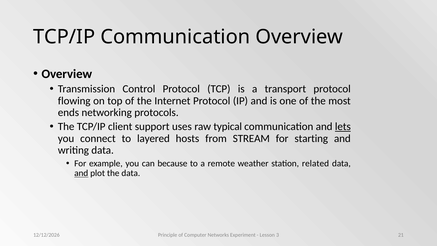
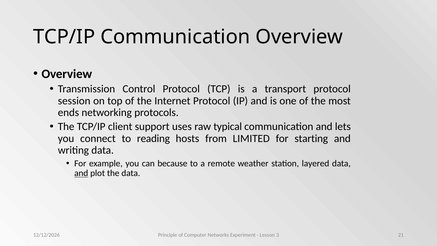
flowing: flowing -> session (74, 101)
lets underline: present -> none (343, 127)
layered: layered -> reading (153, 138)
STREAM: STREAM -> LIMITED (251, 138)
related: related -> layered (316, 163)
